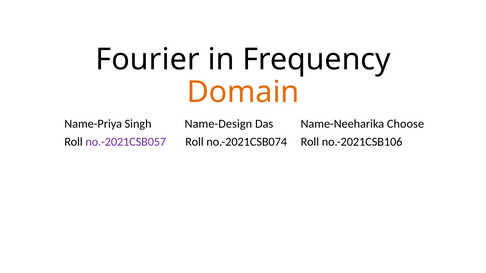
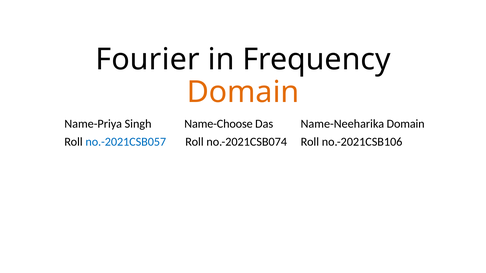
Name-Design: Name-Design -> Name-Choose (218, 124)
Name-Neeharika Choose: Choose -> Domain (406, 124)
no.-2021CSB057 colour: purple -> blue (126, 142)
